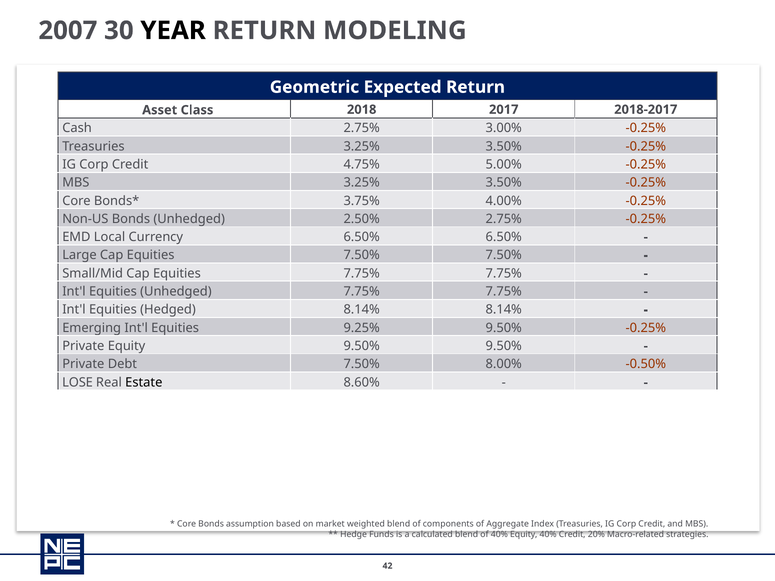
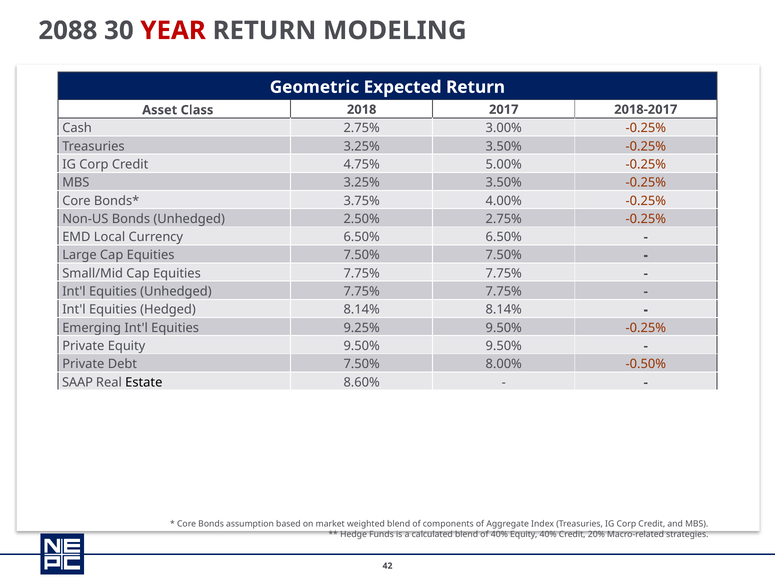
2007: 2007 -> 2088 (68, 31)
YEAR colour: black -> red (173, 31)
LOSE: LOSE -> SAAP (78, 382)
